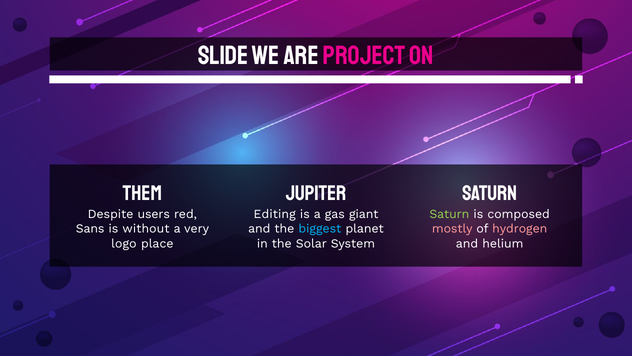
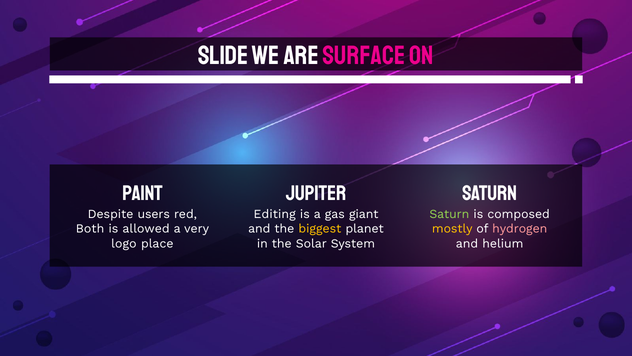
project: project -> surface (364, 56)
THEM: THEM -> PAINT (142, 193)
Sans: Sans -> Both (90, 229)
without: without -> allowed (146, 229)
biggest colour: light blue -> yellow (320, 229)
mostly colour: pink -> yellow (452, 229)
